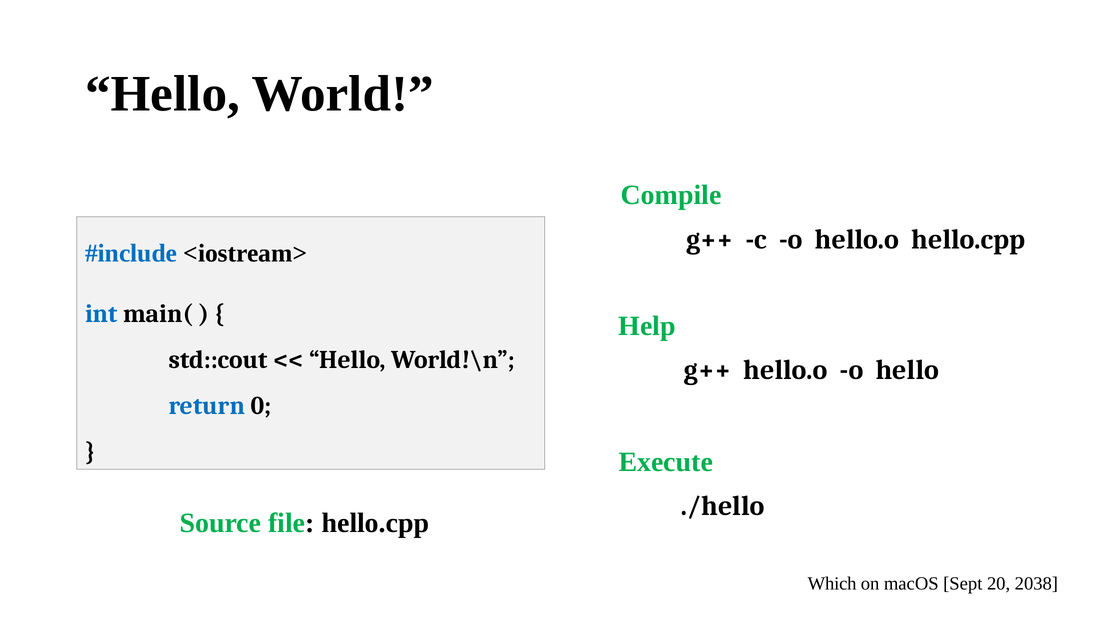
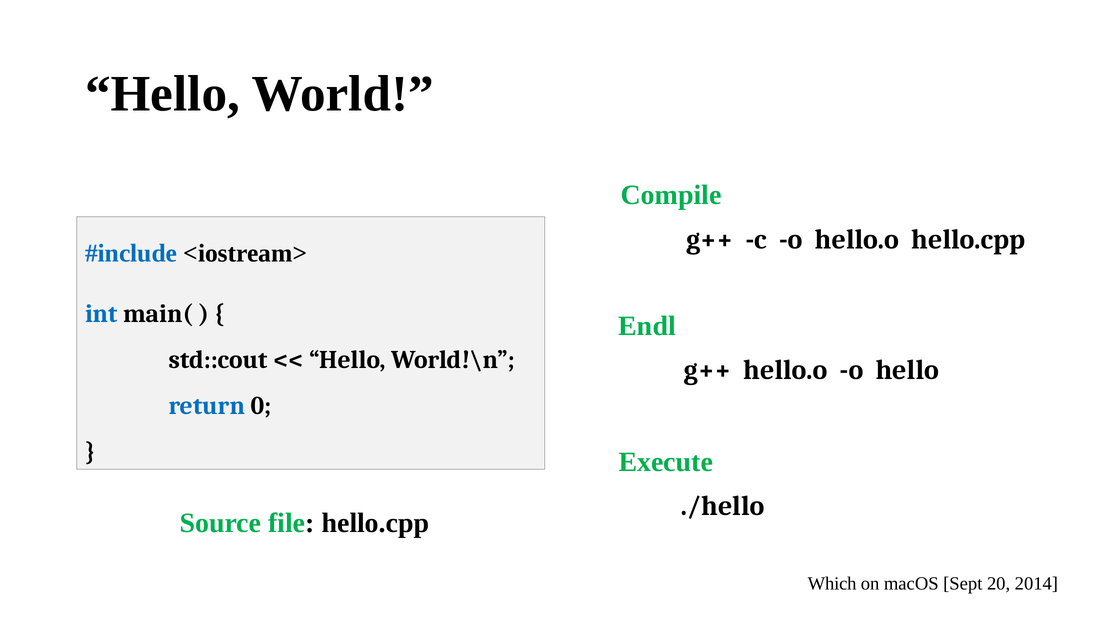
Help: Help -> Endl (647, 326)
2038: 2038 -> 2014 (1036, 584)
